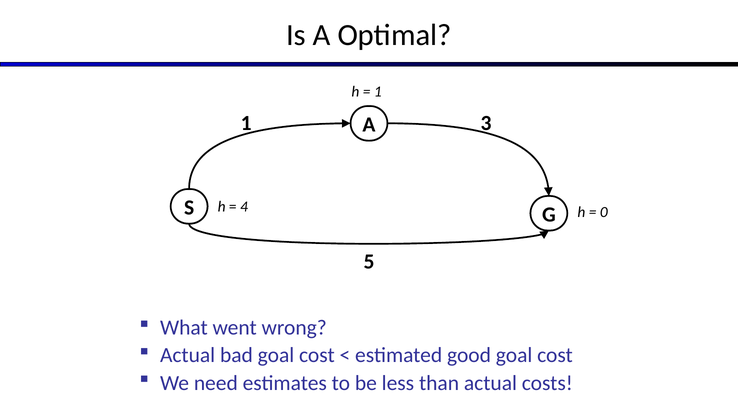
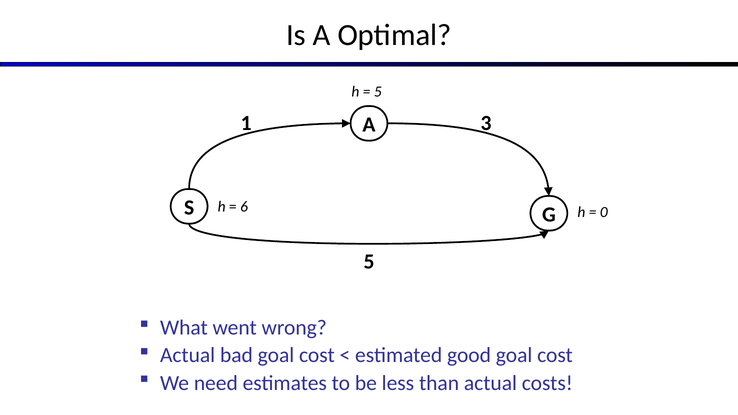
1: 1 -> 5 (378, 91)
4: 4 -> 6 (244, 207)
